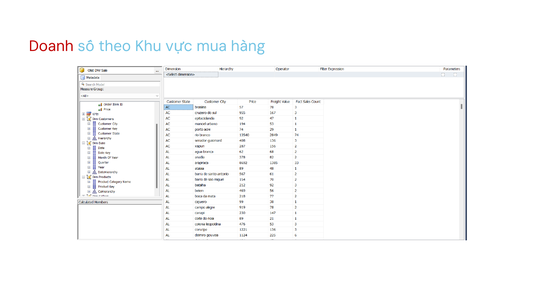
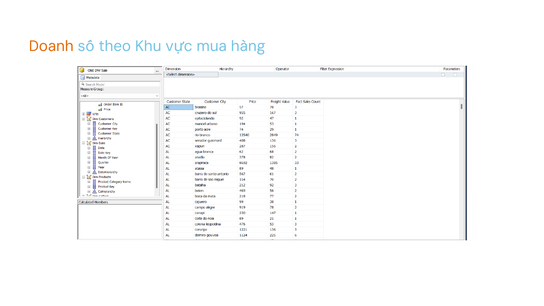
Doanh colour: red -> orange (51, 46)
